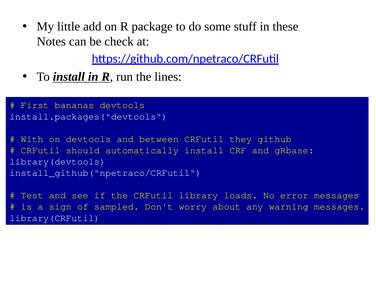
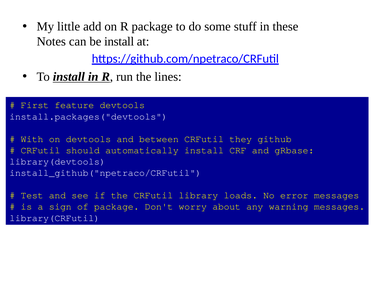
be check: check -> install (119, 42)
bananas: bananas -> feature (74, 105)
of sampled: sampled -> package (117, 207)
